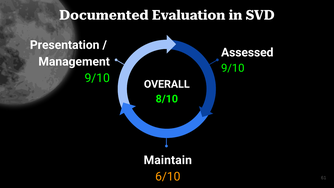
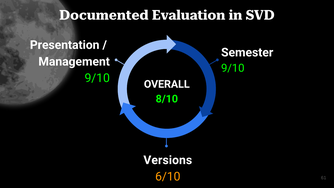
Assessed: Assessed -> Semester (247, 52)
Maintain: Maintain -> Versions (168, 160)
